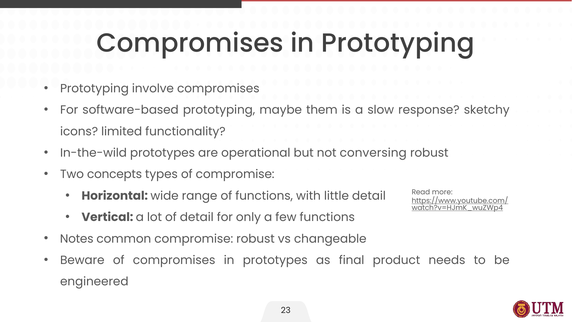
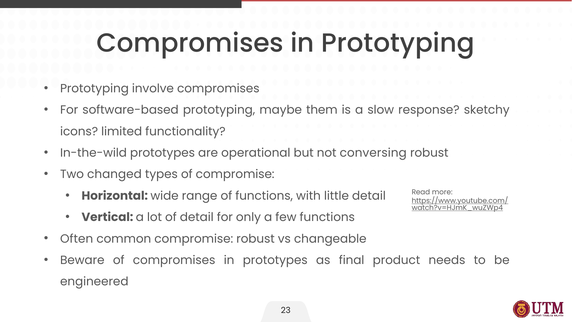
concepts: concepts -> changed (114, 174)
Notes: Notes -> Often (77, 239)
